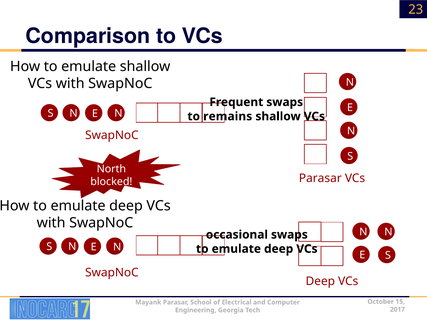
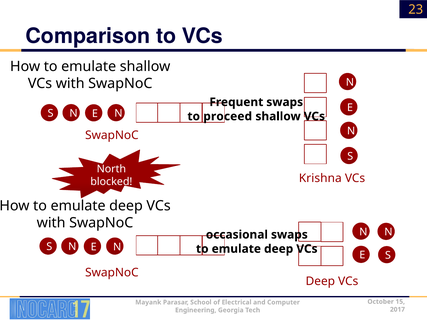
remains: remains -> proceed (228, 116)
Parasar: Parasar -> Krishna (320, 178)
